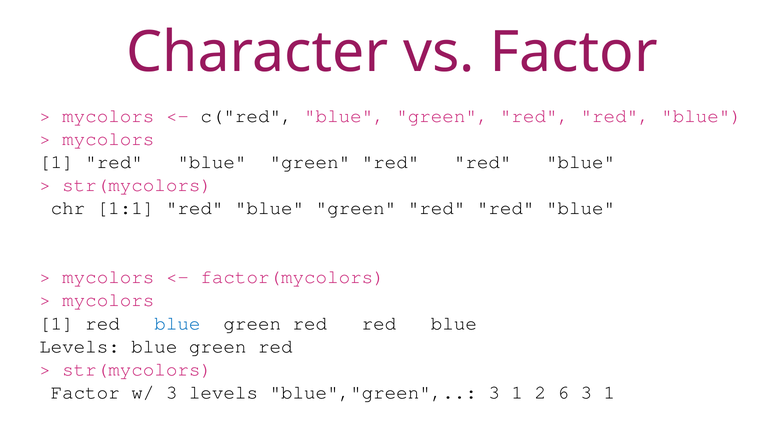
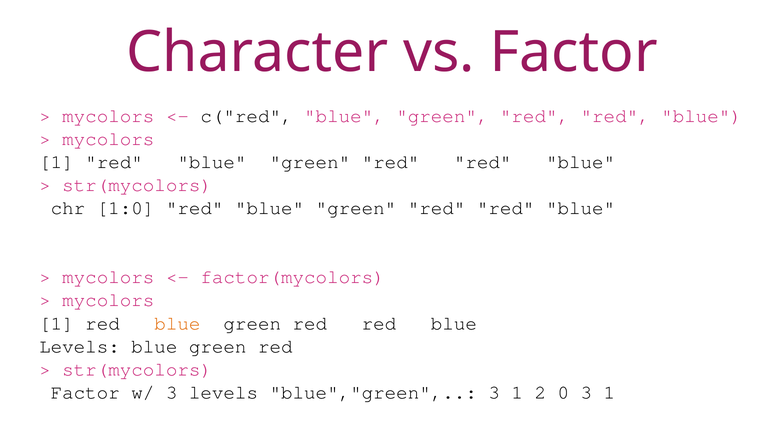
1:1: 1:1 -> 1:0 (126, 208)
blue colour: blue -> orange (177, 323)
6: 6 -> 0 (563, 392)
